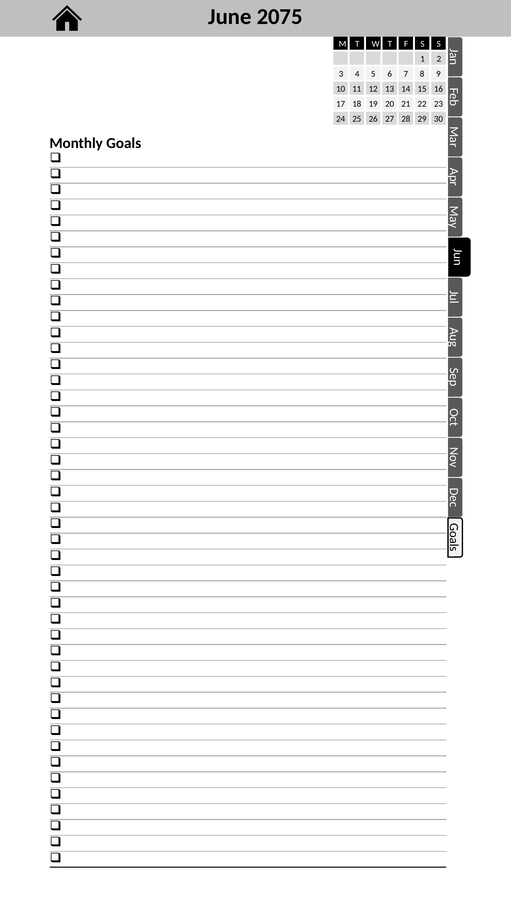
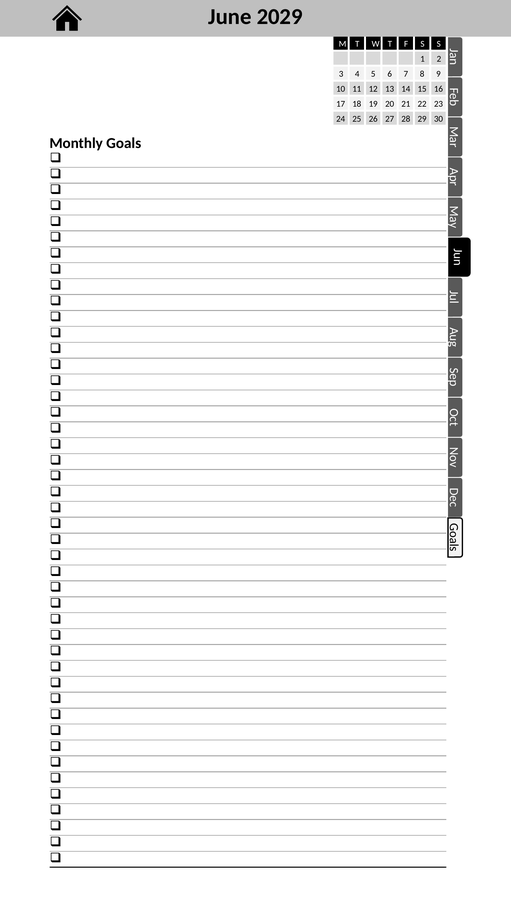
2075: 2075 -> 2029 (280, 17)
